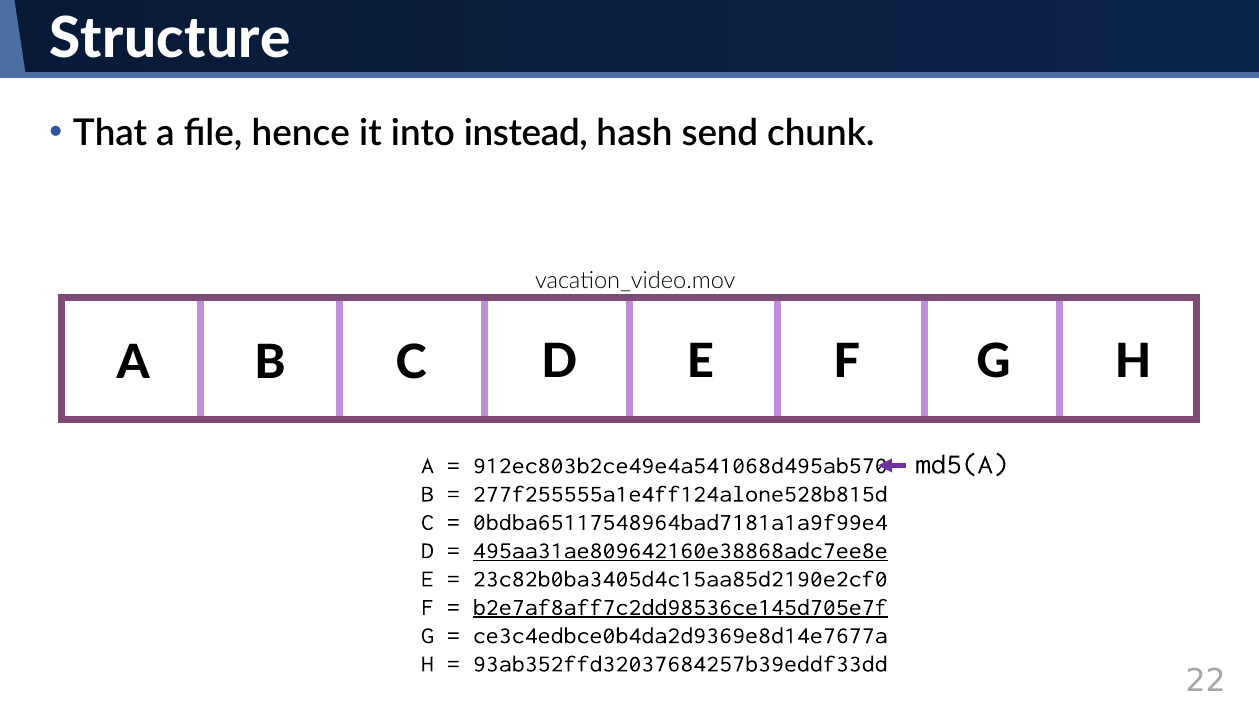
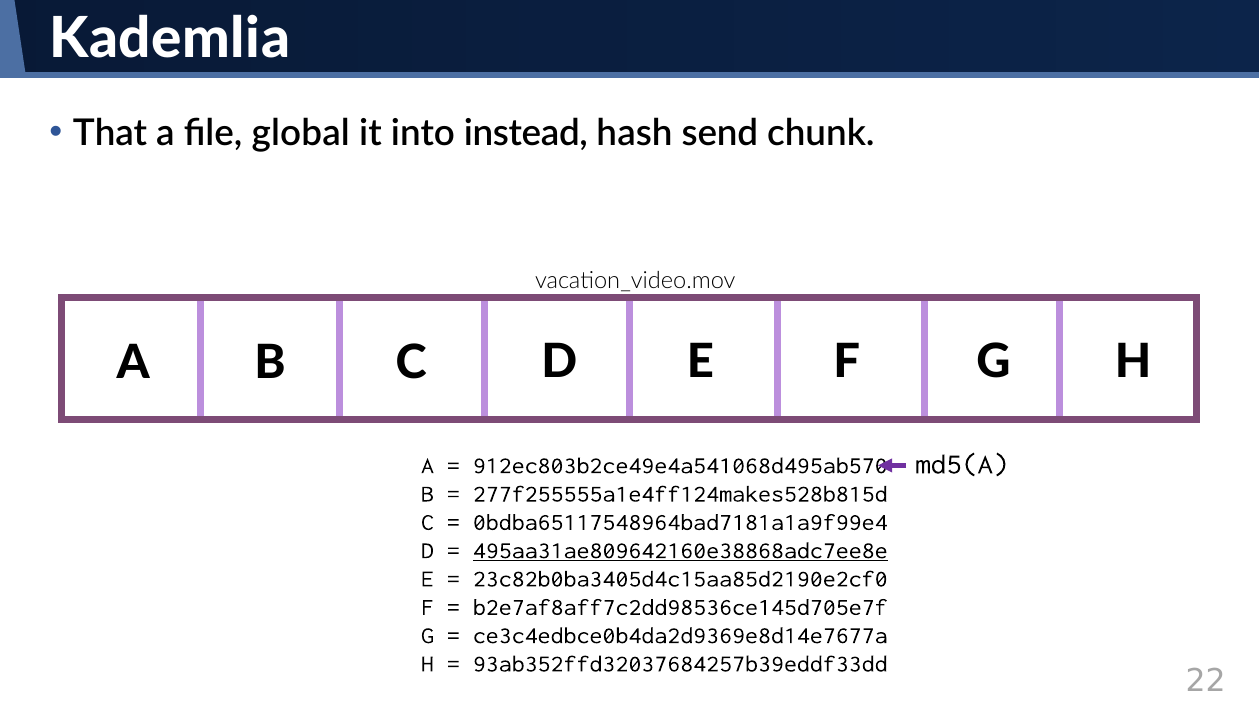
Structure: Structure -> Kademlia (170, 38)
hence: hence -> global (301, 133)
277f255555a1e4ff124alone528b815d: 277f255555a1e4ff124alone528b815d -> 277f255555a1e4ff124makes528b815d (680, 494)
b2e7af8aff7c2dd98536ce145d705e7f underline: present -> none (680, 607)
